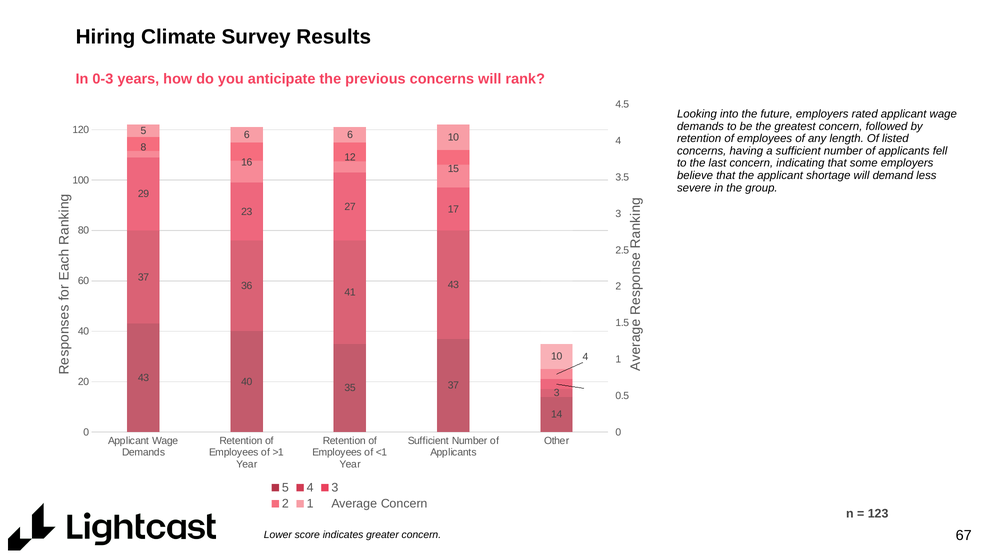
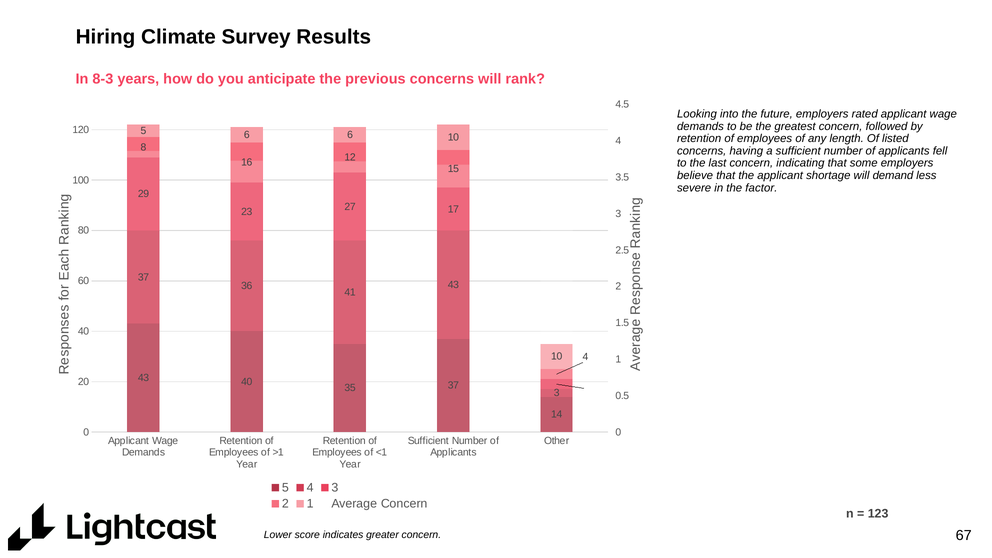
0-3: 0-3 -> 8-3 (103, 79)
group: group -> factor (761, 188)
